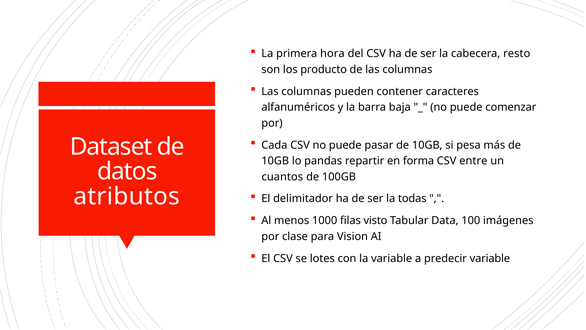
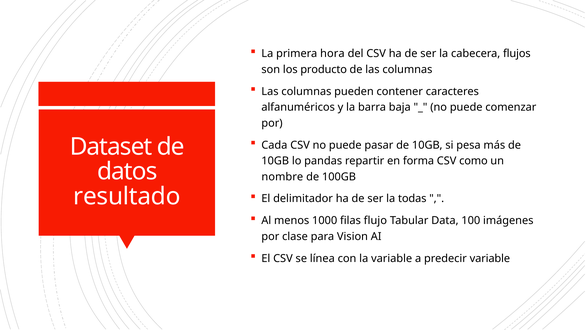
resto: resto -> flujos (517, 54)
entre: entre -> como (473, 161)
cuantos: cuantos -> nombre (282, 177)
atributos: atributos -> resultado (127, 196)
visto: visto -> flujo (375, 220)
lotes: lotes -> línea (322, 258)
